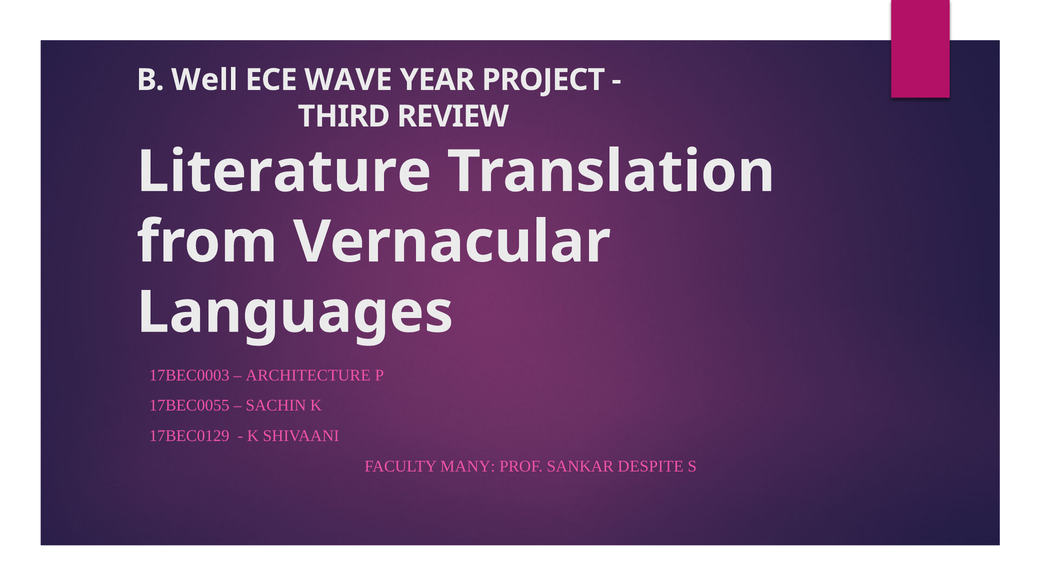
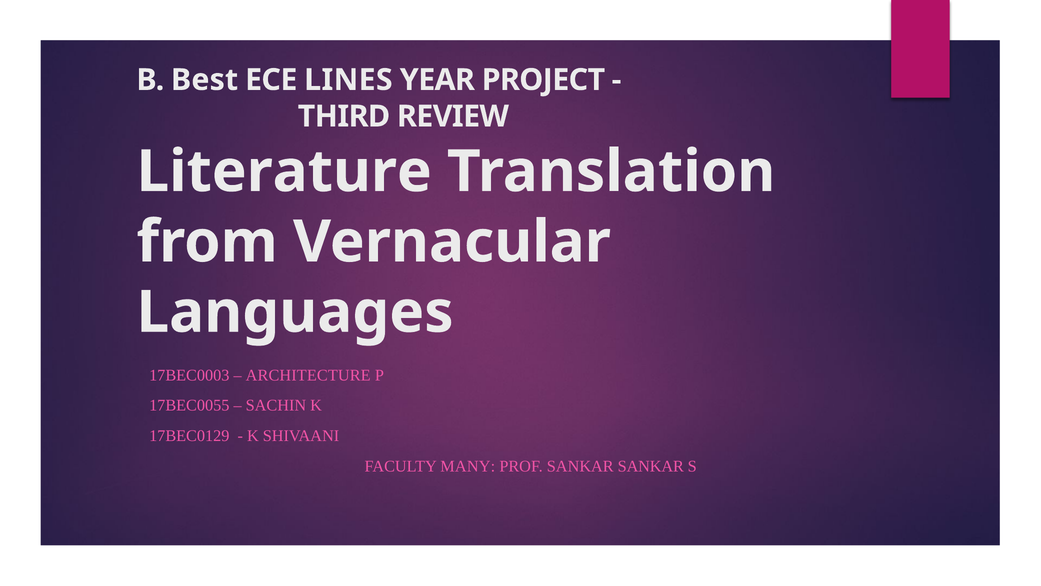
Well: Well -> Best (205, 80)
WAVE: WAVE -> LINES (348, 80)
SANKAR DESPITE: DESPITE -> SANKAR (651, 466)
